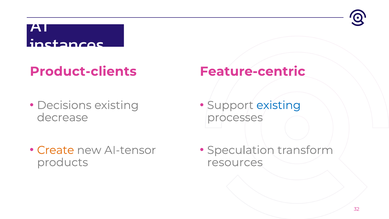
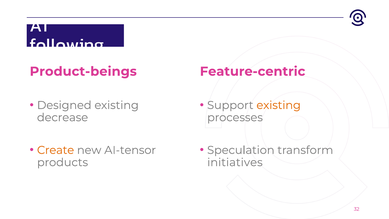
instances: instances -> following (67, 45)
Product-clients: Product-clients -> Product-beings (83, 71)
Decisions: Decisions -> Designed (64, 105)
existing colour: blue -> orange (279, 105)
resources: resources -> initiatives (235, 162)
